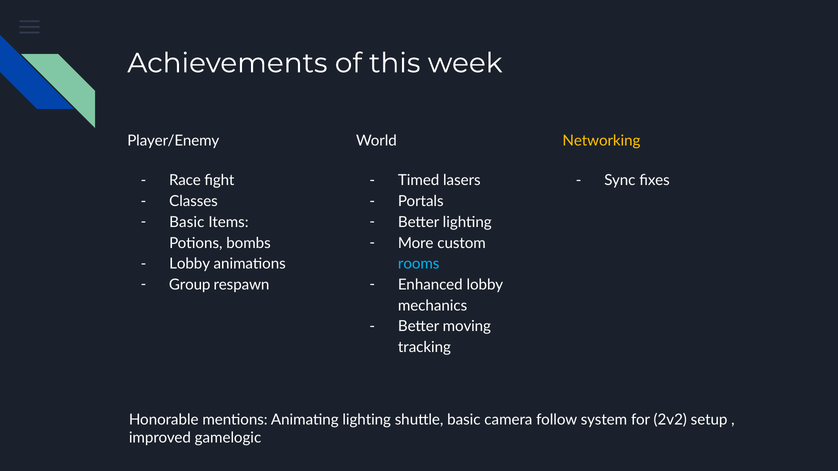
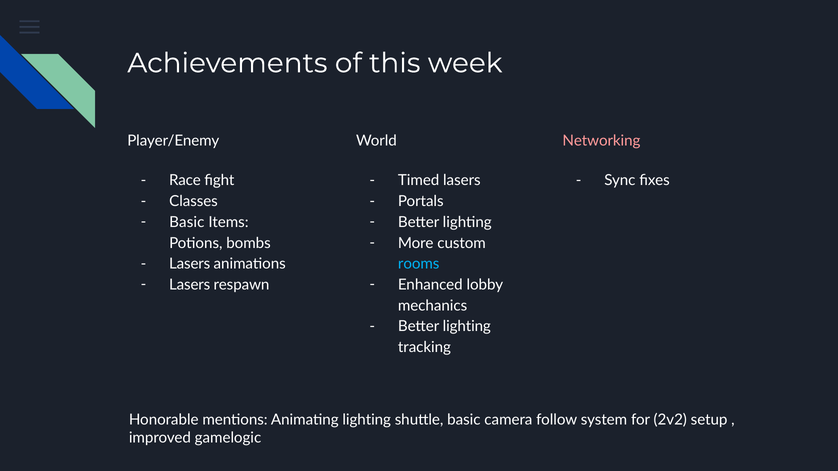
Networking colour: yellow -> pink (601, 141)
Lobby: Lobby -> Lasers (190, 264)
Group: Group -> Lasers (190, 285)
moving: moving -> lighting (467, 327)
